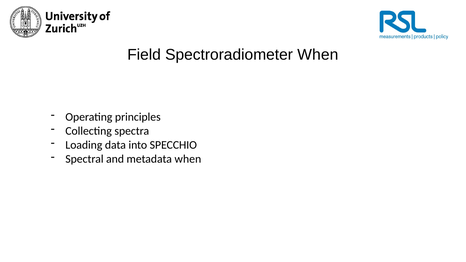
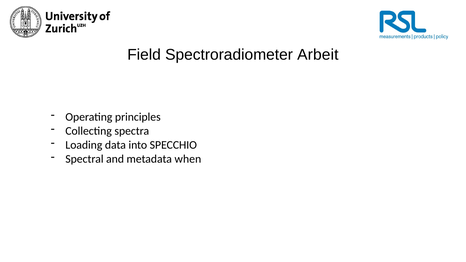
Spectroradiometer When: When -> Arbeit (318, 55)
